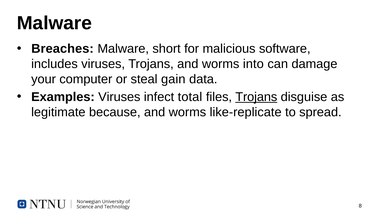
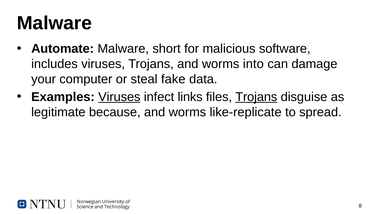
Breaches: Breaches -> Automate (63, 49)
gain: gain -> fake (173, 79)
Viruses underline: none -> present (119, 97)
total: total -> links (190, 97)
